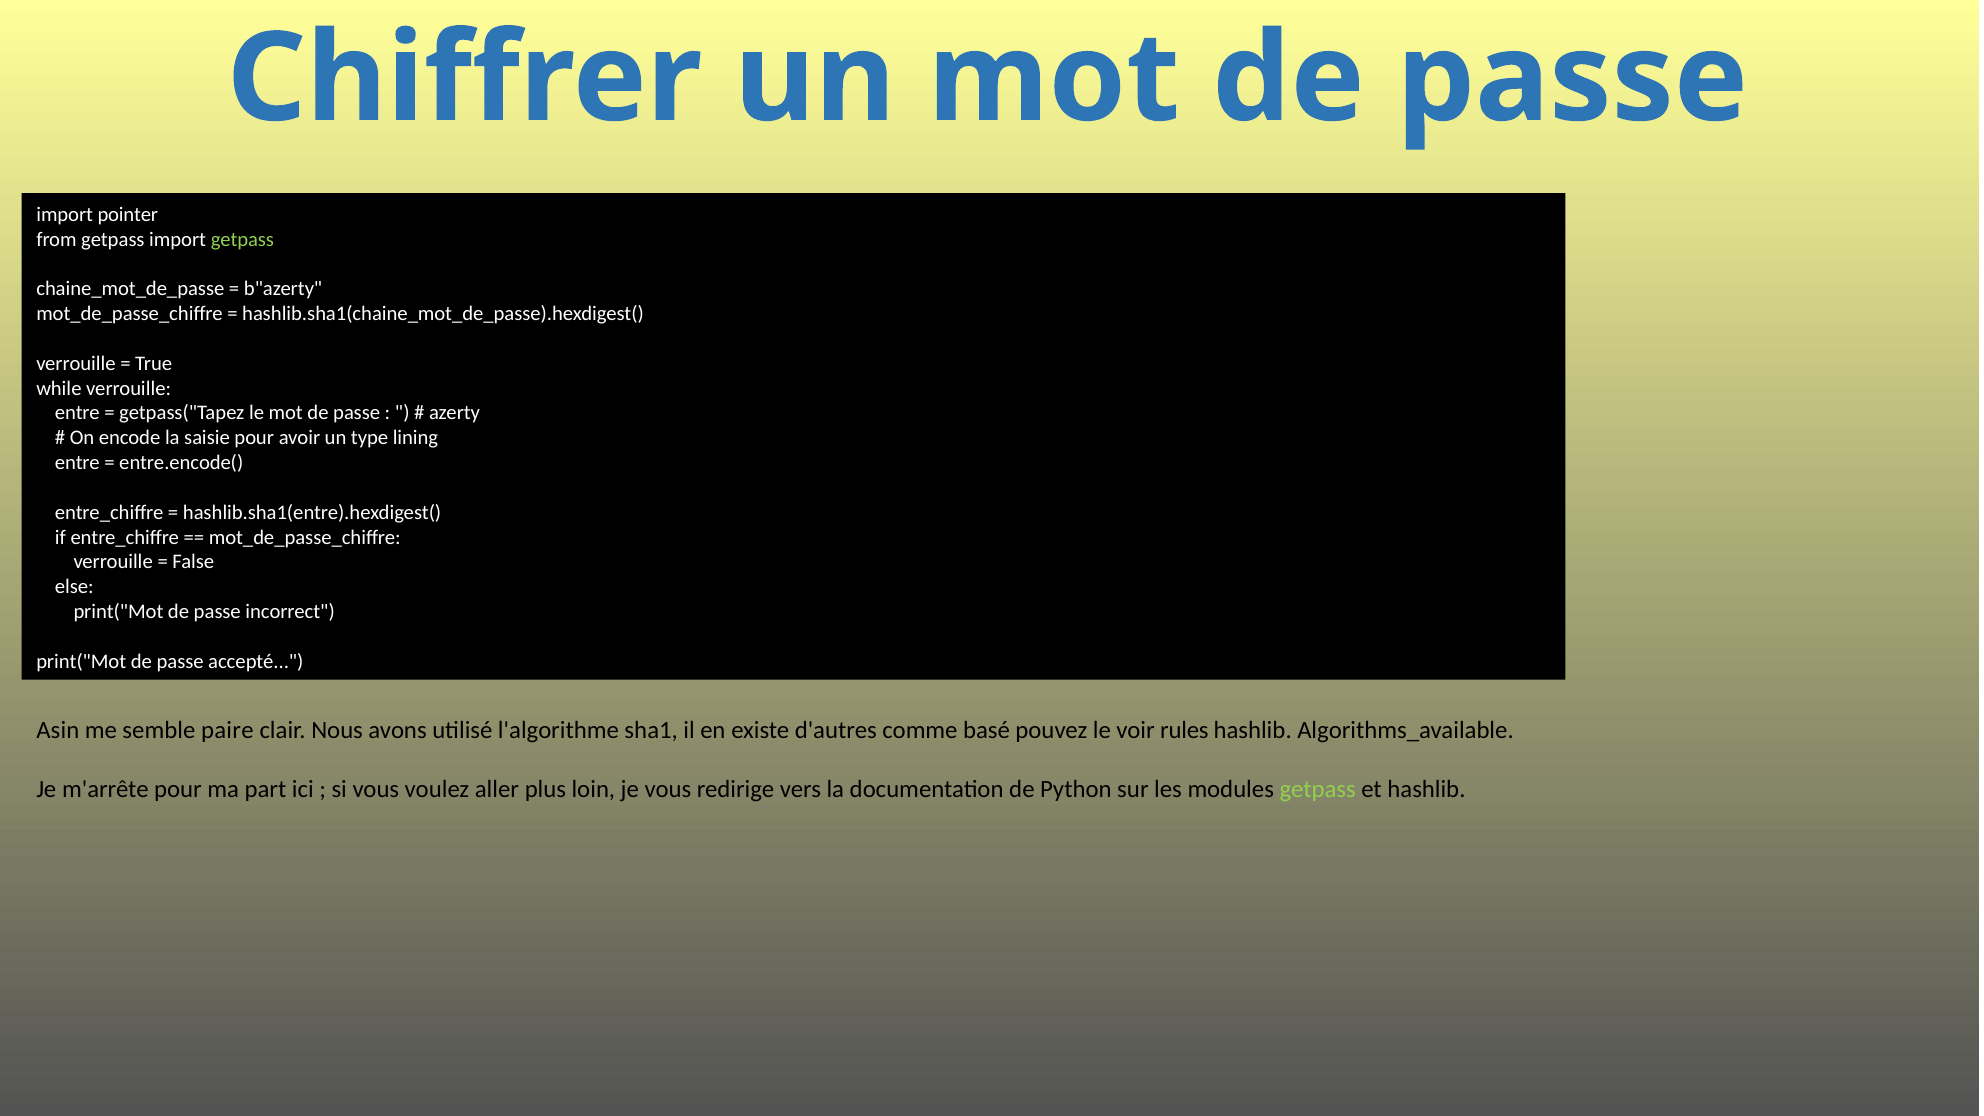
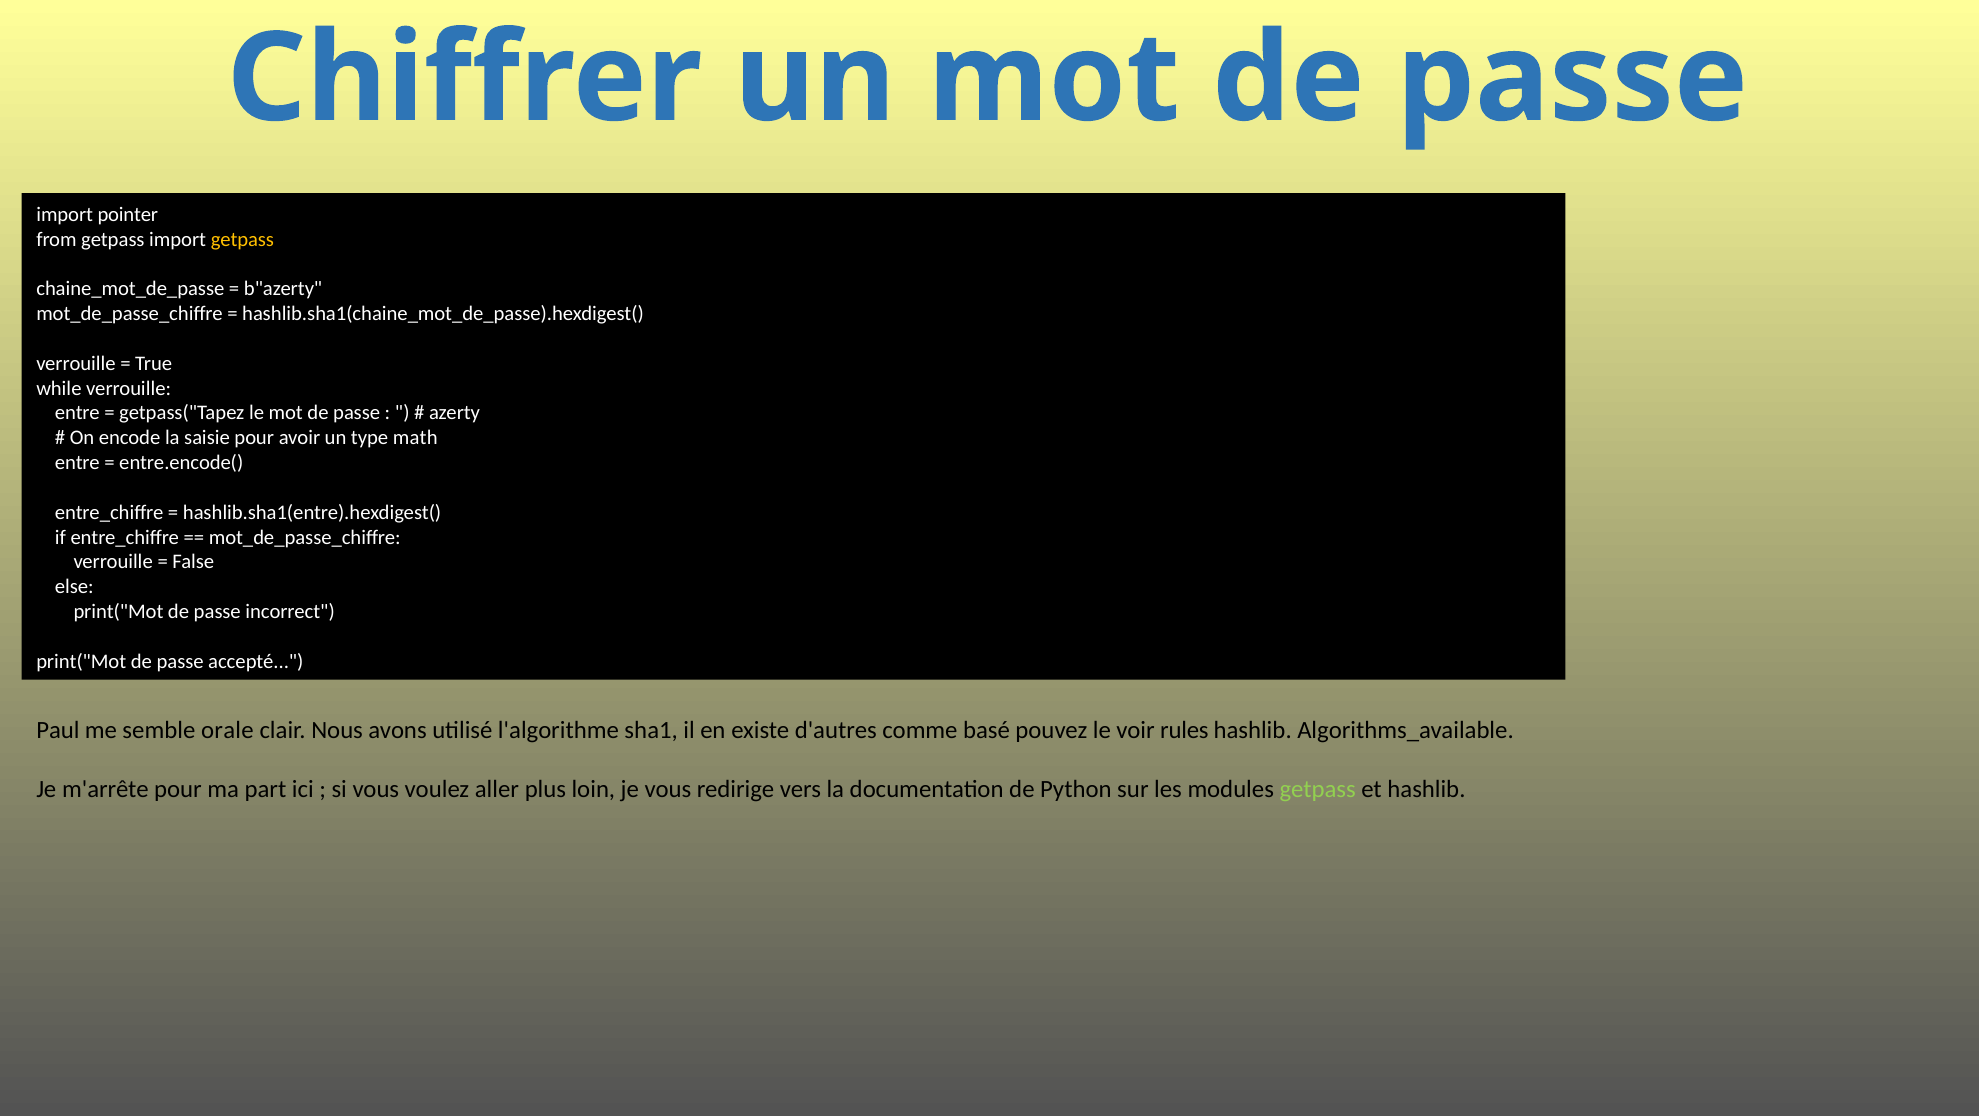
getpass colour: light green -> yellow (242, 239)
lining: lining -> math (415, 438)
Asin: Asin -> Paul (58, 730)
paire: paire -> orale (227, 730)
